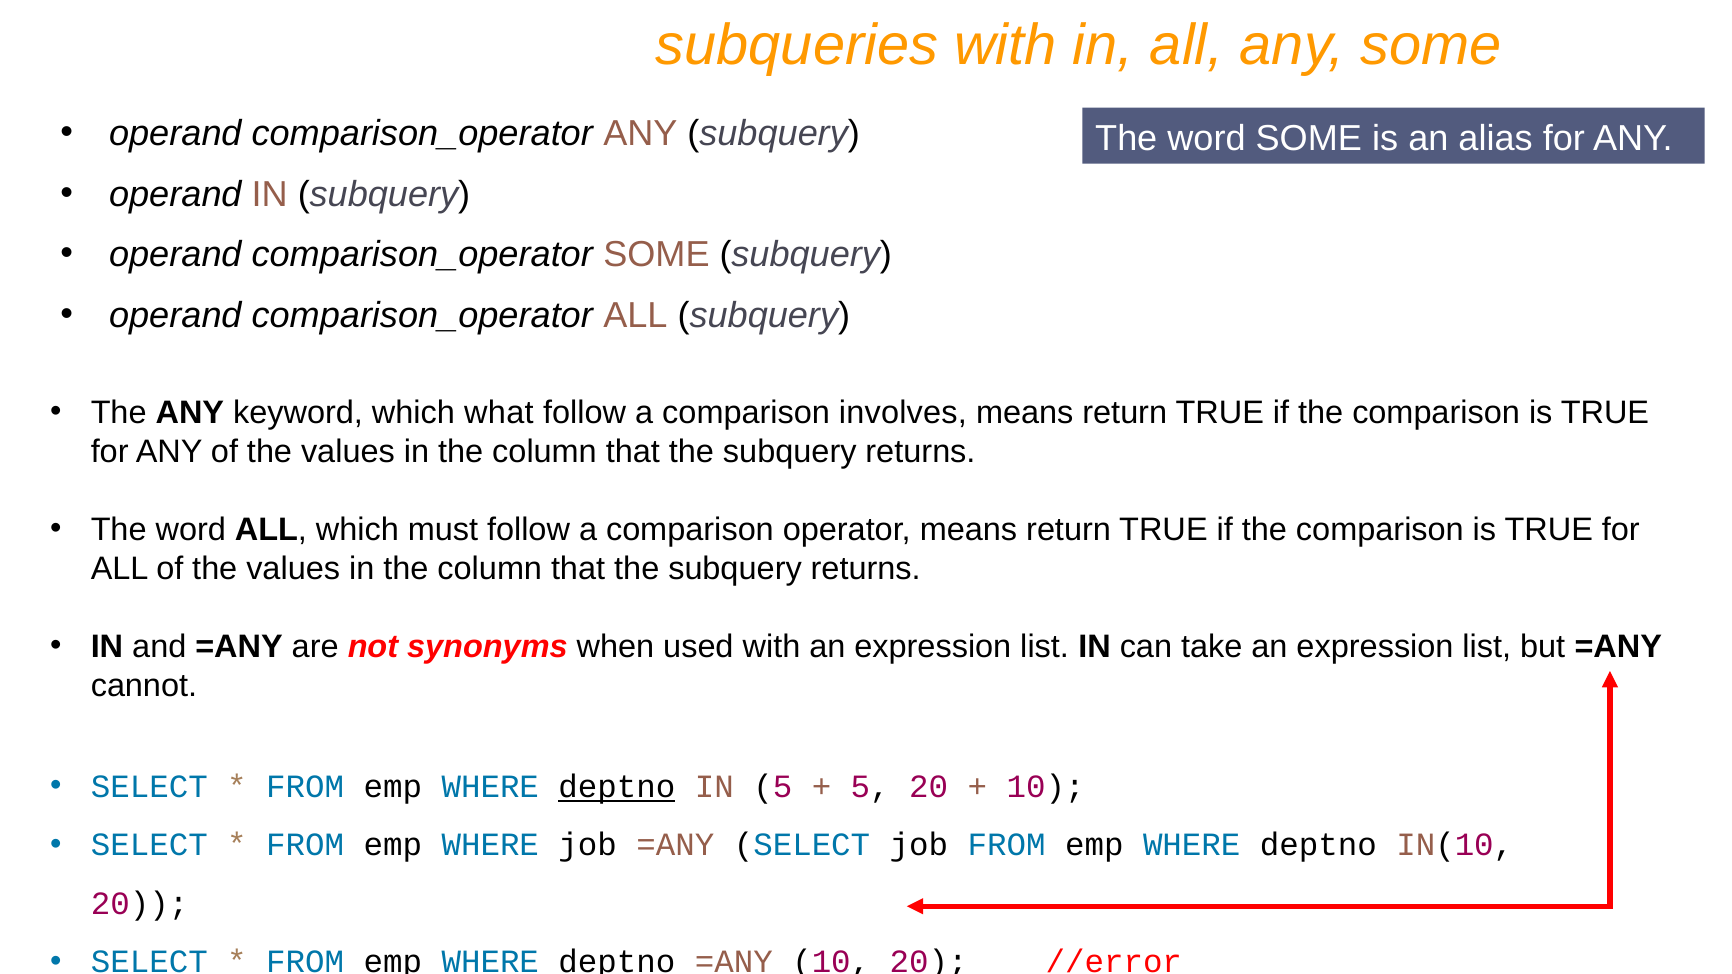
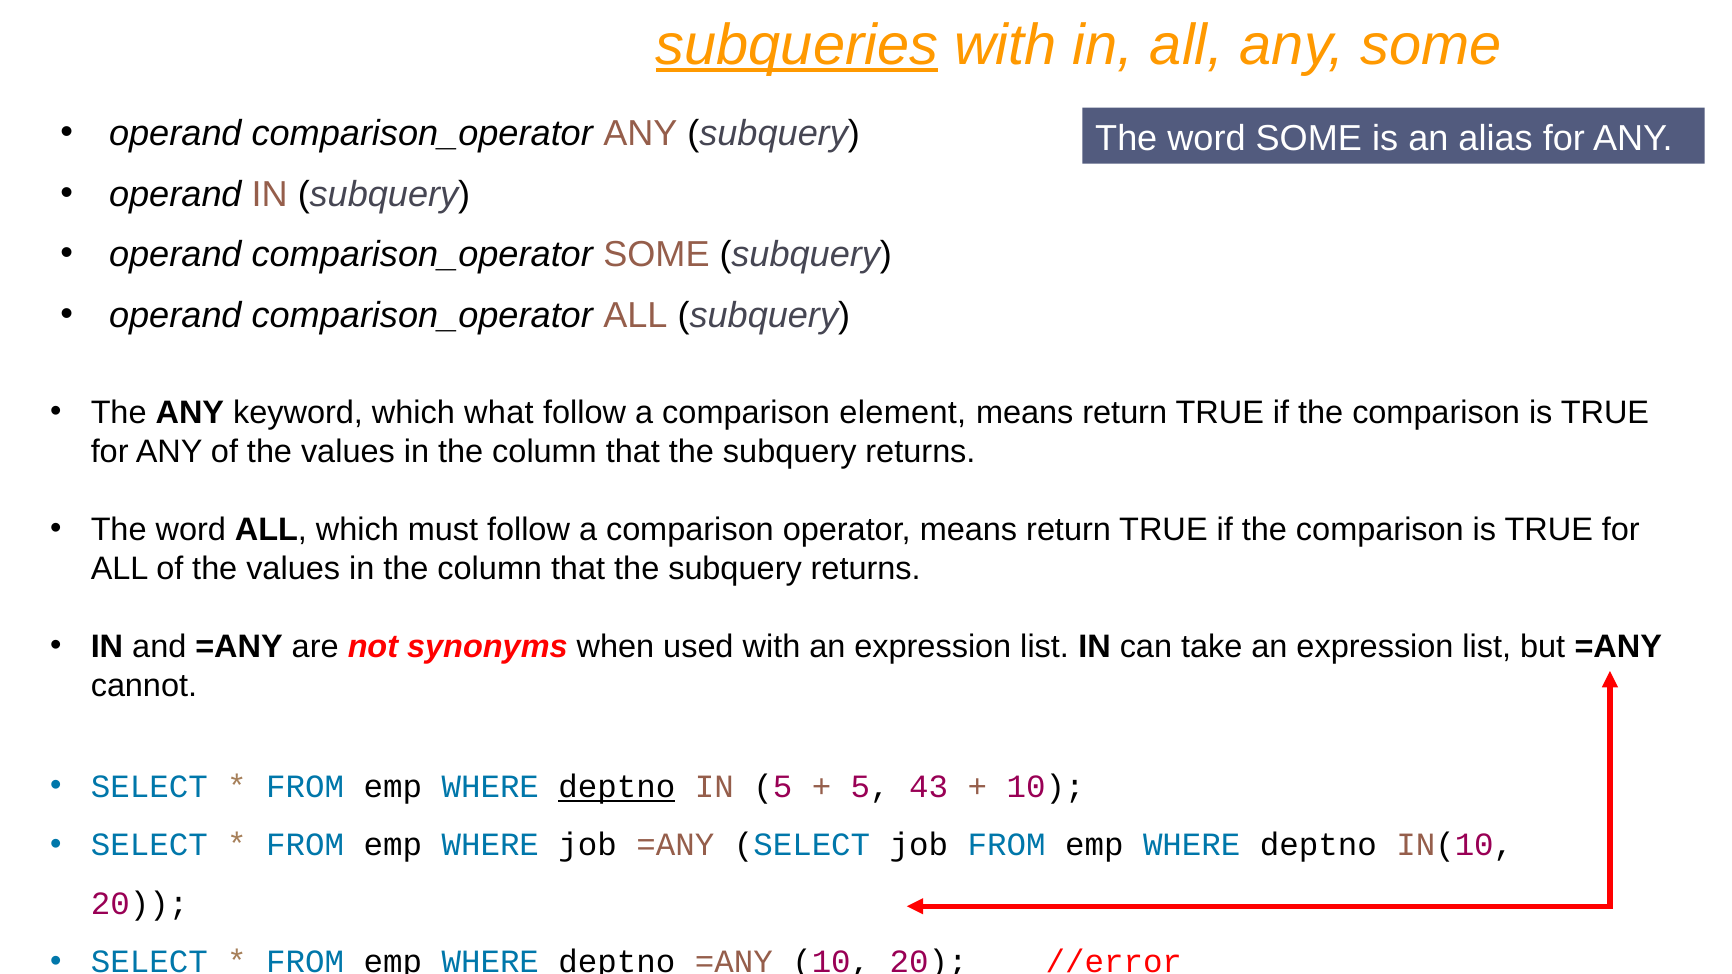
subqueries underline: none -> present (797, 45)
involves: involves -> element (903, 413)
5 20: 20 -> 43 (929, 787)
